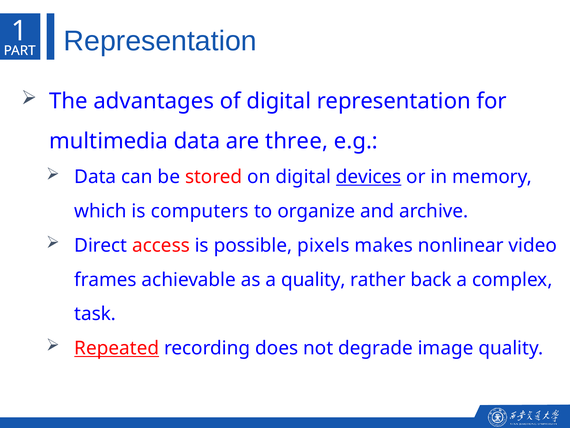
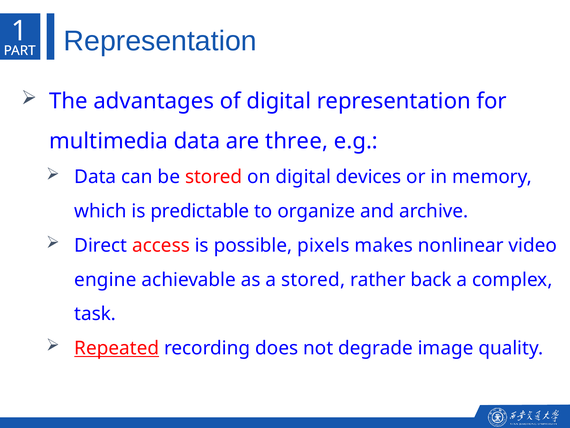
devices underline: present -> none (369, 177)
computers: computers -> predictable (200, 211)
frames: frames -> engine (105, 279)
a quality: quality -> stored (313, 279)
